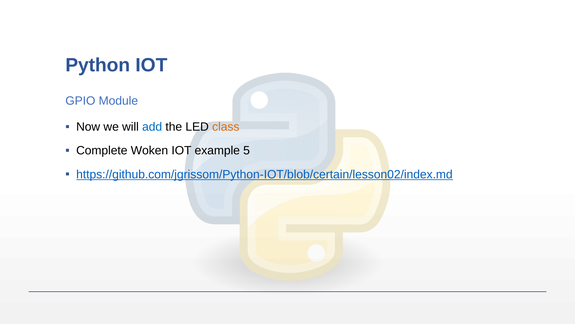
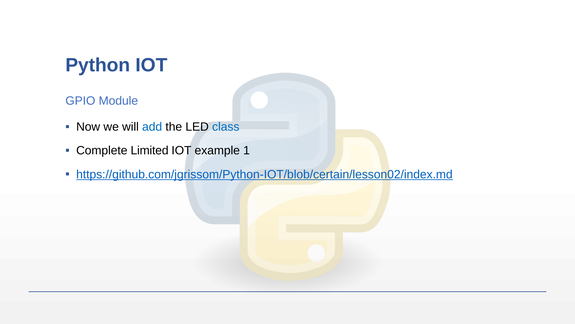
class colour: orange -> blue (226, 127)
Woken: Woken -> Limited (150, 150)
5: 5 -> 1 (247, 150)
